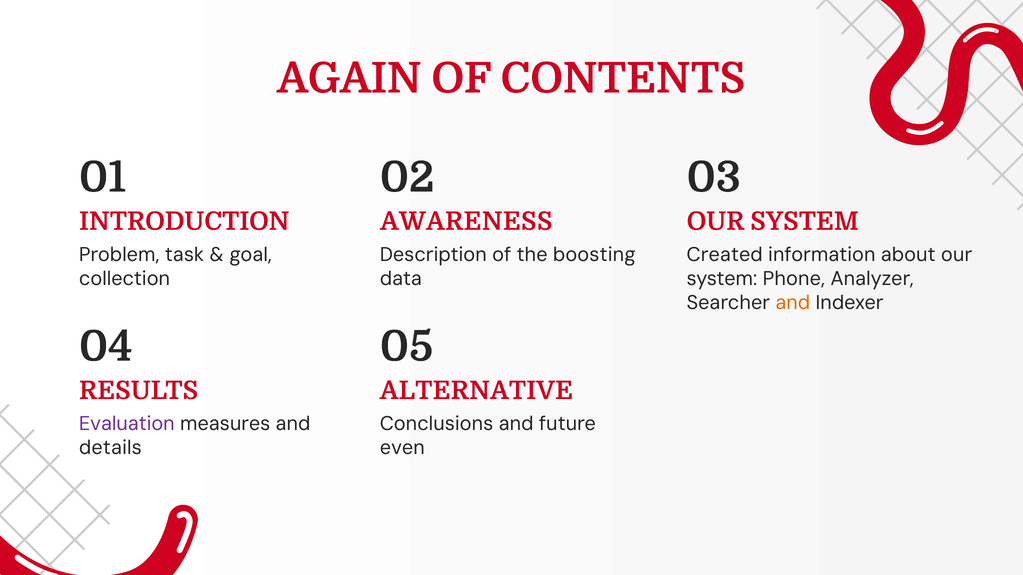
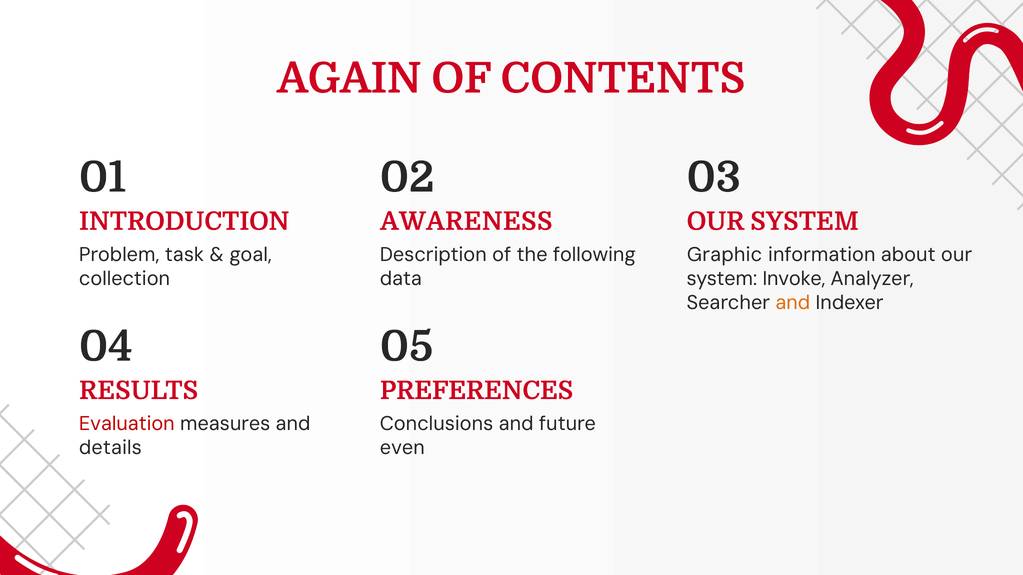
boosting: boosting -> following (594, 255)
Created: Created -> Graphic (725, 255)
Phone: Phone -> Invoke (794, 279)
ALTERNATIVE: ALTERNATIVE -> PREFERENCES (477, 391)
Evaluation colour: purple -> red (127, 424)
